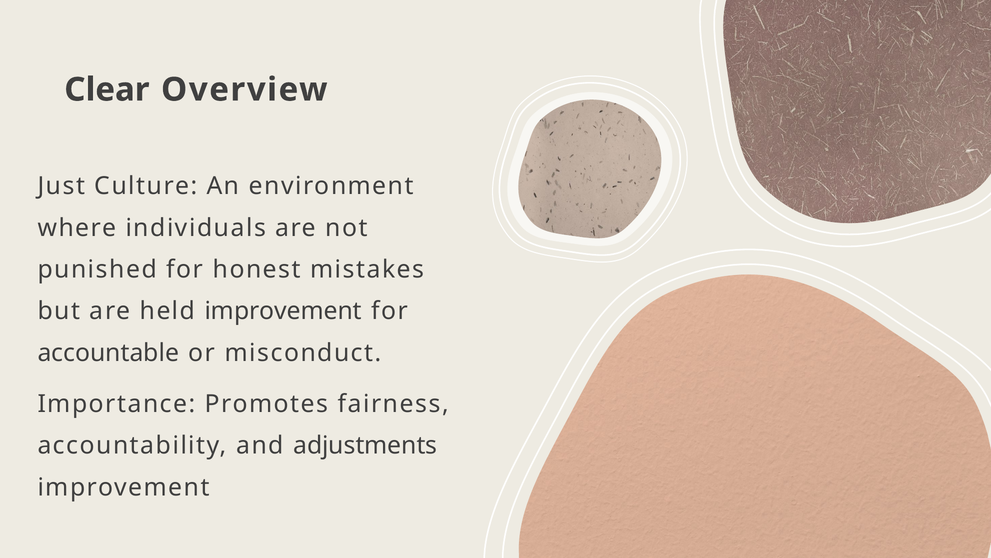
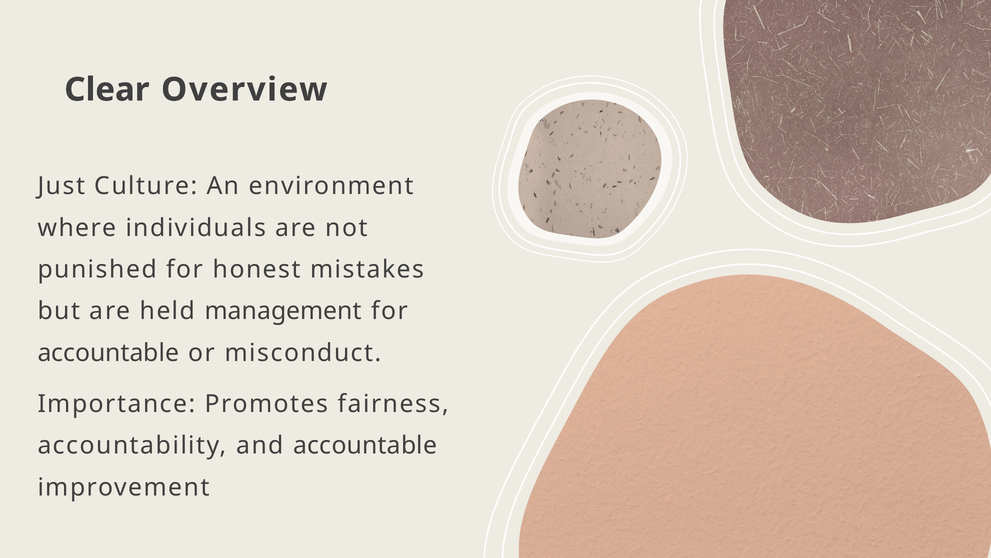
held improvement: improvement -> management (283, 311)
and adjustments: adjustments -> accountable (365, 445)
